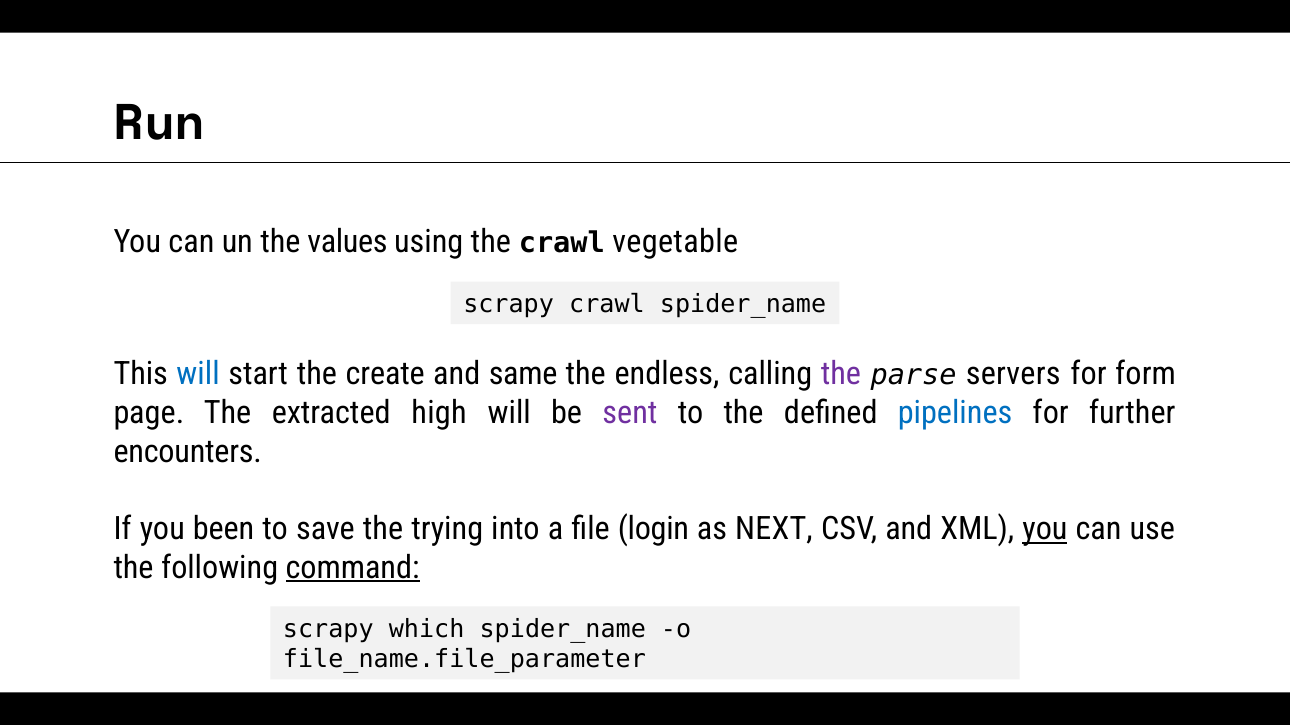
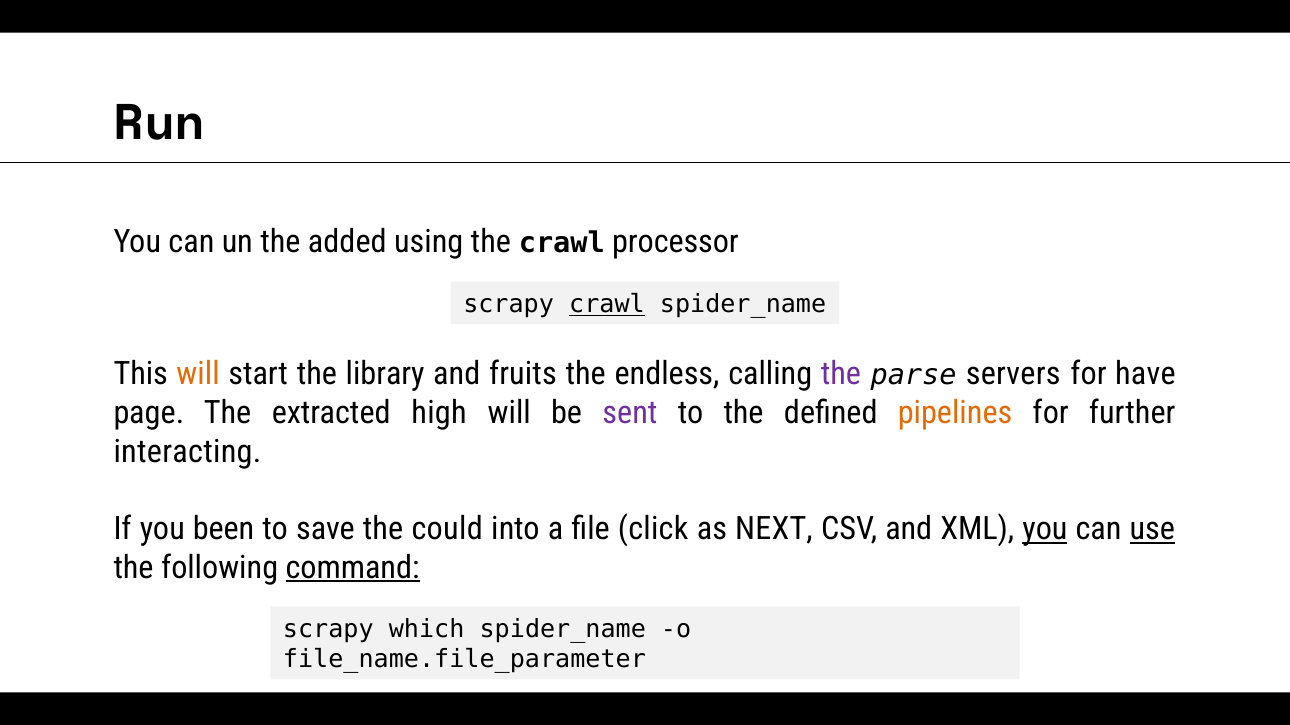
values: values -> added (347, 242)
vegetable: vegetable -> processor (675, 242)
crawl underline: none -> present (607, 305)
will colour: blue -> orange (198, 375)
create: create -> library (385, 375)
same: same -> fruits (523, 375)
form: form -> have (1145, 375)
pipelines colour: blue -> orange (955, 413)
encounters: encounters -> interacting (187, 452)
trying: trying -> could (447, 529)
login: login -> click (653, 529)
use underline: none -> present (1152, 529)
